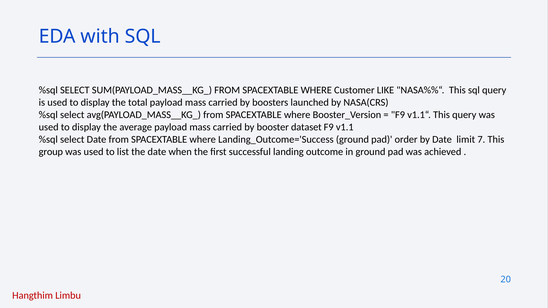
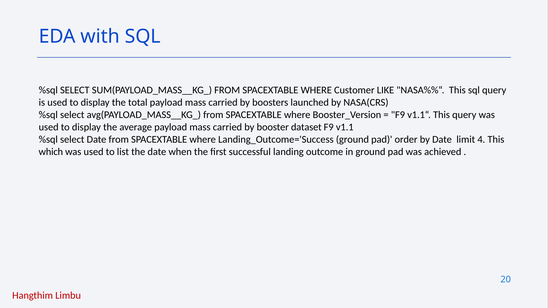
7: 7 -> 4 (481, 139)
group: group -> which (51, 152)
